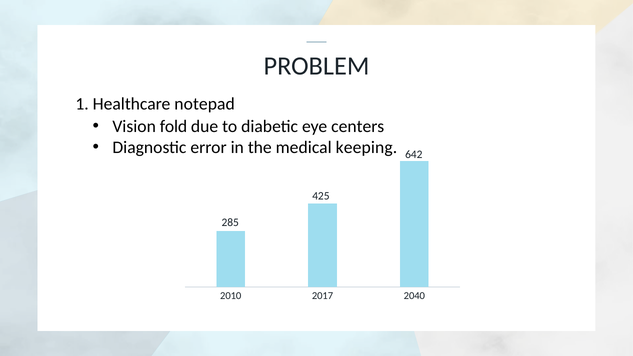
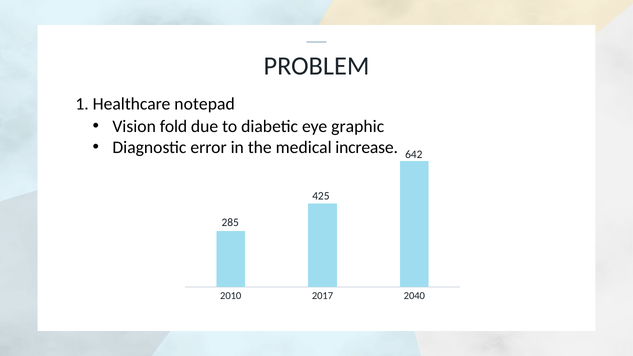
centers: centers -> graphic (358, 127)
keeping: keeping -> increase (367, 148)
